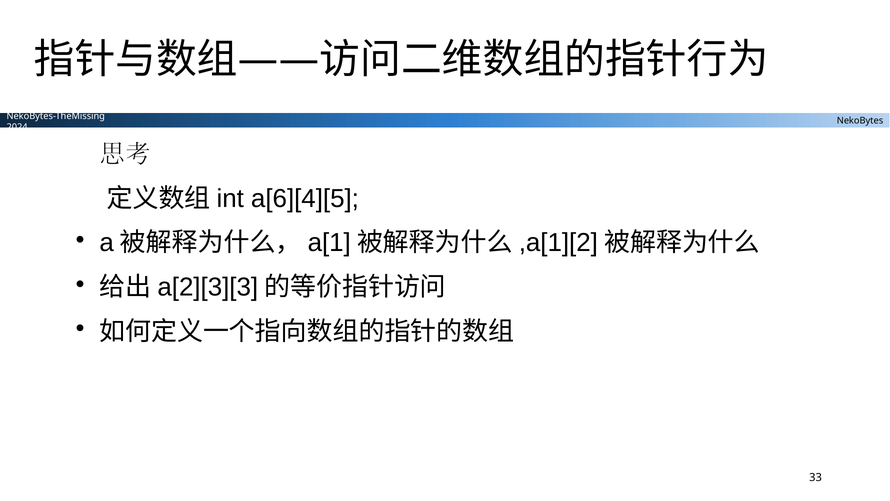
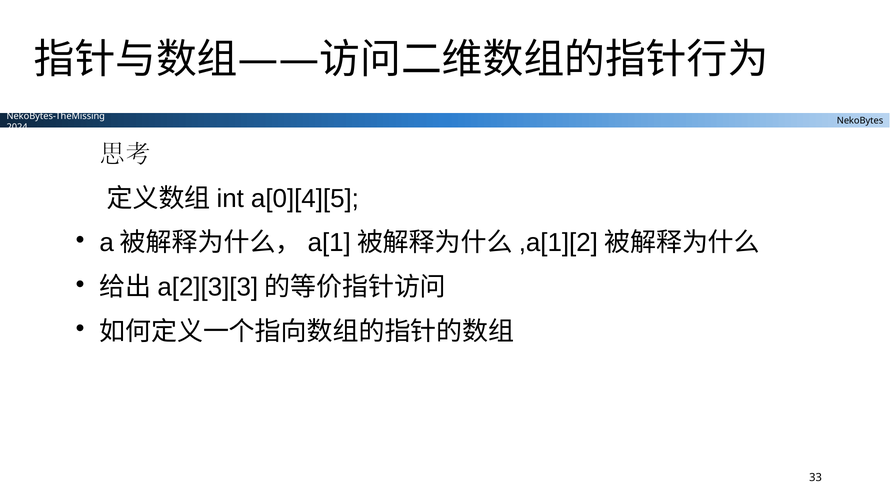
a[6][4][5: a[6][4][5 -> a[0][4][5 (305, 198)
